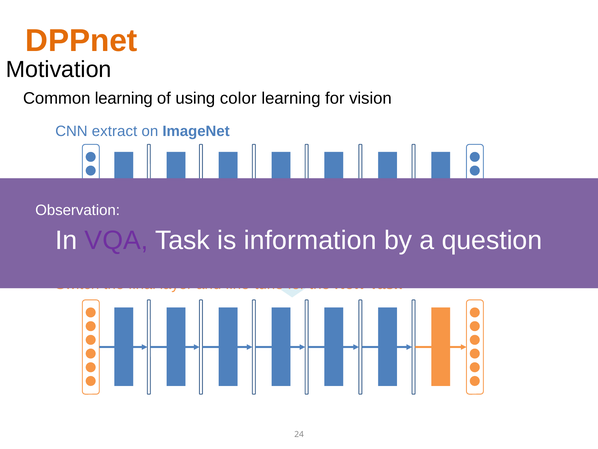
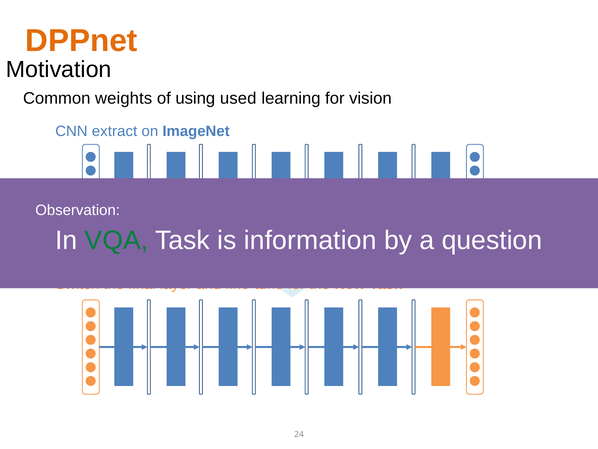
Common learning: learning -> weights (124, 98)
color: color -> used (238, 98)
VQA colour: purple -> green (116, 240)
